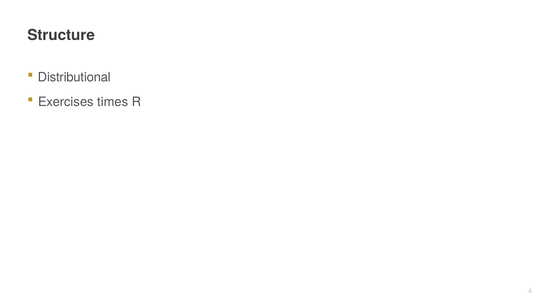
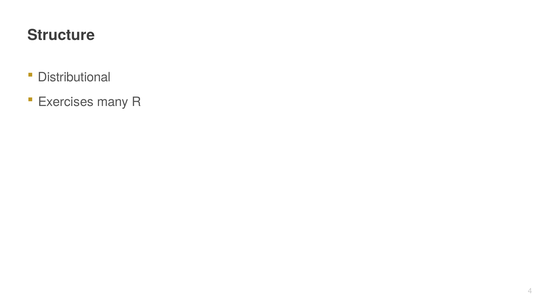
times: times -> many (113, 102)
